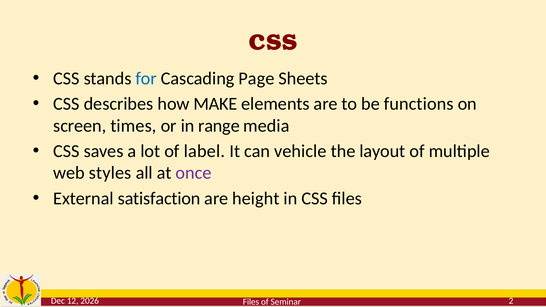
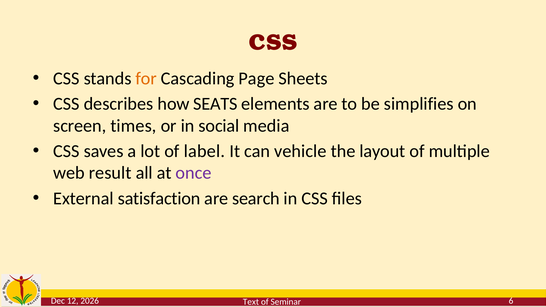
for colour: blue -> orange (146, 78)
MAKE: MAKE -> SEATS (215, 104)
functions: functions -> simplifies (419, 104)
range: range -> social (219, 126)
styles: styles -> result (110, 173)
height: height -> search (256, 199)
Files: Files -> Text (251, 302)
2: 2 -> 6 (511, 301)
